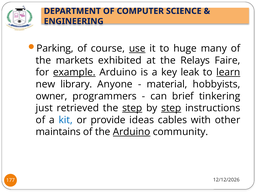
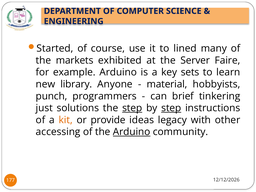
Parking: Parking -> Started (55, 48)
use underline: present -> none (137, 48)
huge: huge -> lined (185, 48)
Relays: Relays -> Server (195, 60)
example underline: present -> none (74, 72)
leak: leak -> sets (190, 72)
learn underline: present -> none (228, 72)
owner: owner -> punch (52, 96)
retrieved: retrieved -> solutions (78, 108)
kit colour: blue -> orange (66, 120)
cables: cables -> legacy (172, 120)
maintains: maintains -> accessing (58, 132)
